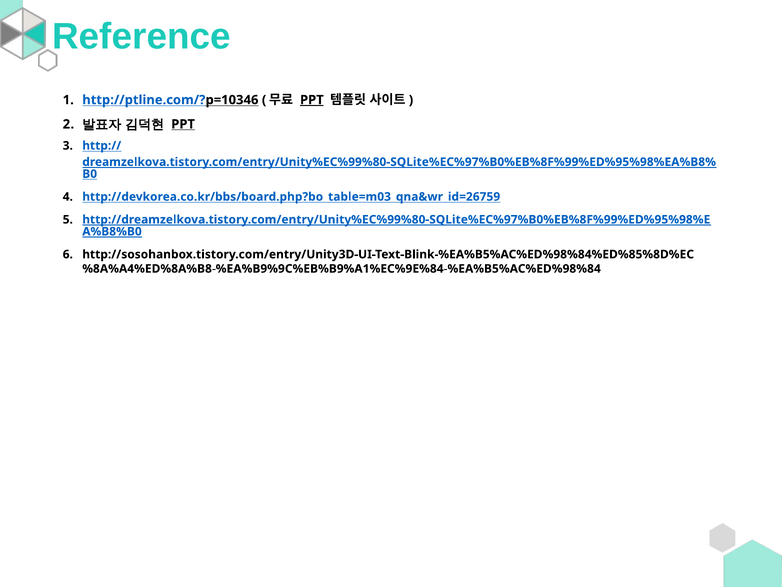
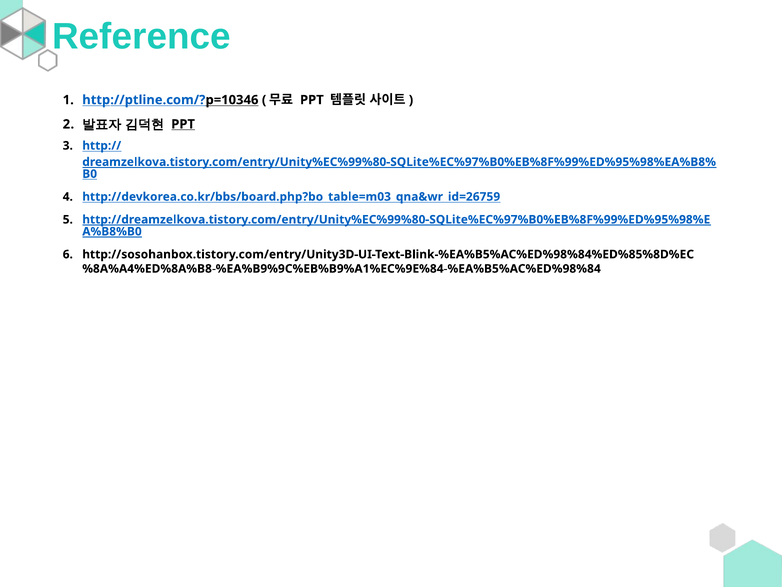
PPT underline: present -> none (312, 100)
